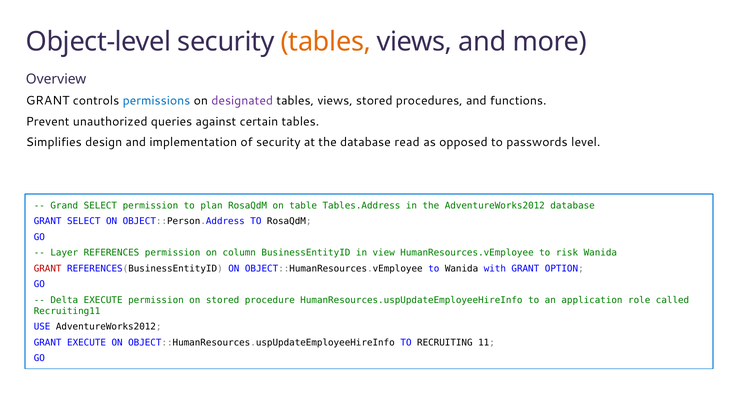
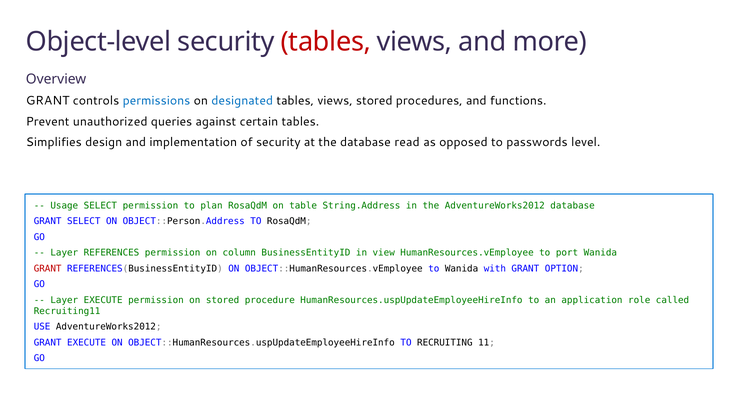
tables colour: orange -> red (326, 42)
designated colour: purple -> blue (242, 101)
Grand: Grand -> Usage (64, 206)
Tables.Address: Tables.Address -> String.Address (361, 206)
risk: risk -> port (567, 253)
Delta: Delta -> Layer (64, 300)
